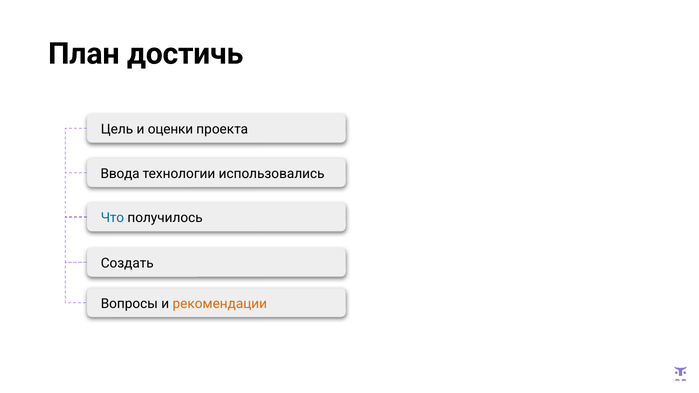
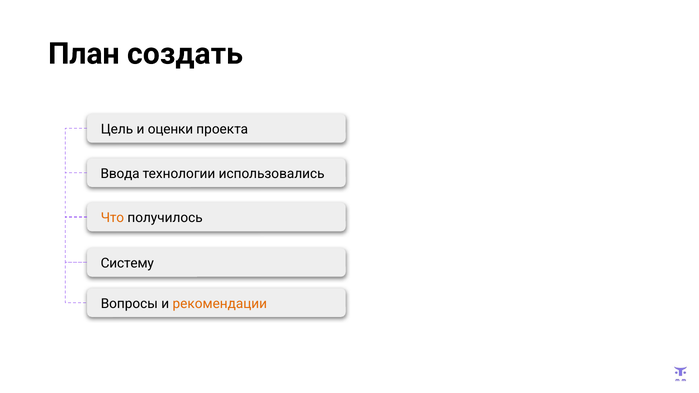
достичь: достичь -> создать (185, 54)
Что colour: blue -> orange (112, 218)
Создать: Создать -> Систему (127, 263)
